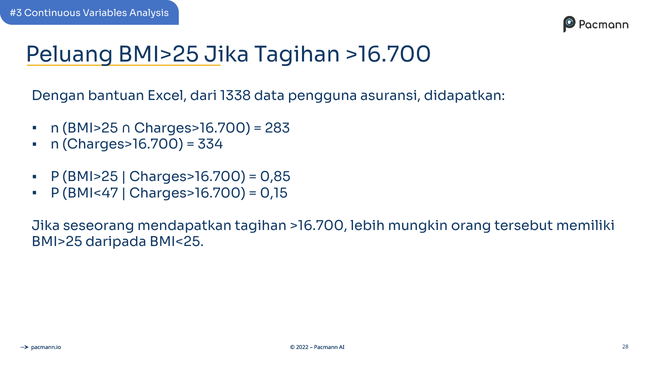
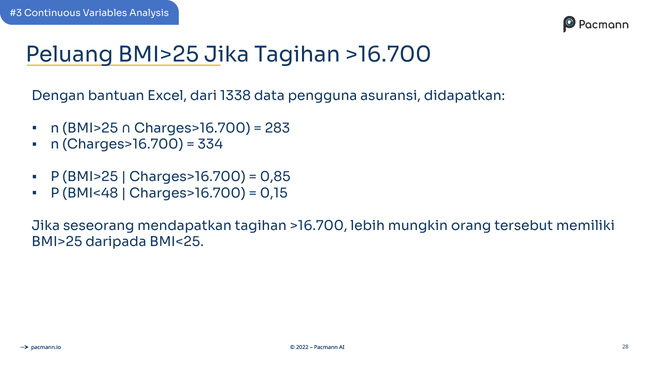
BMI<47: BMI<47 -> BMI<48 (90, 193)
